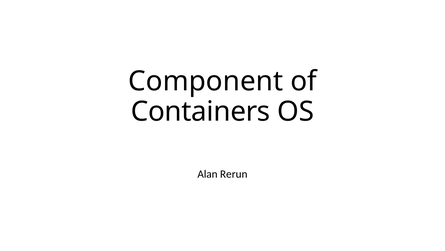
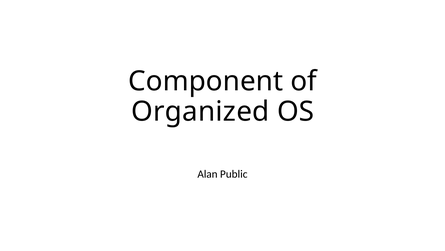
Containers: Containers -> Organized (200, 111)
Rerun: Rerun -> Public (234, 174)
